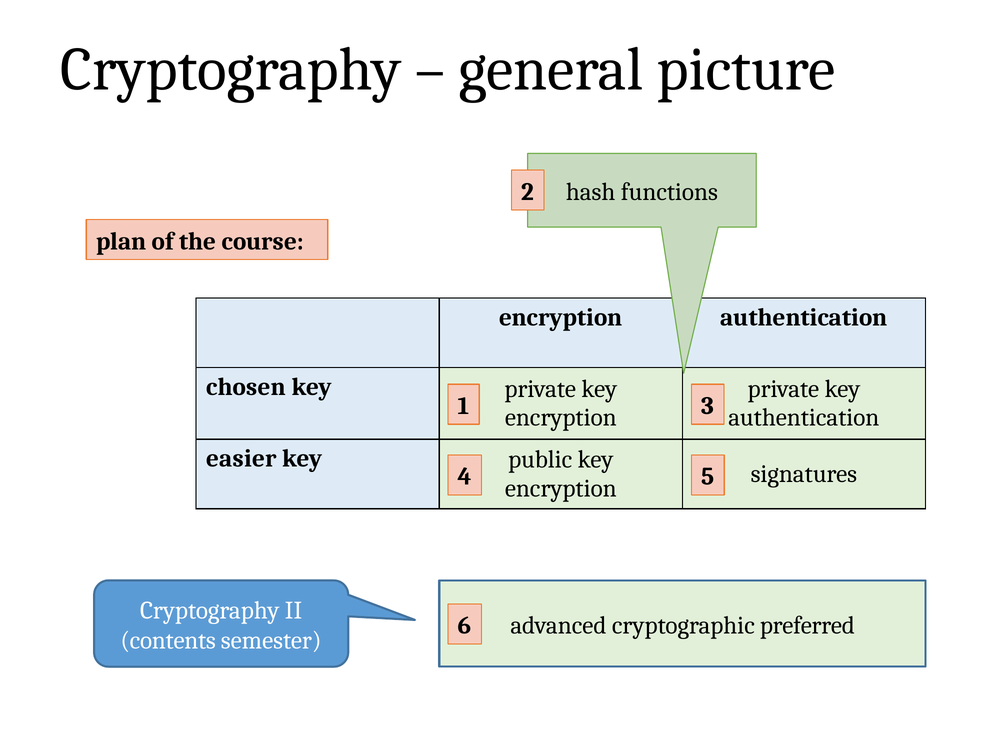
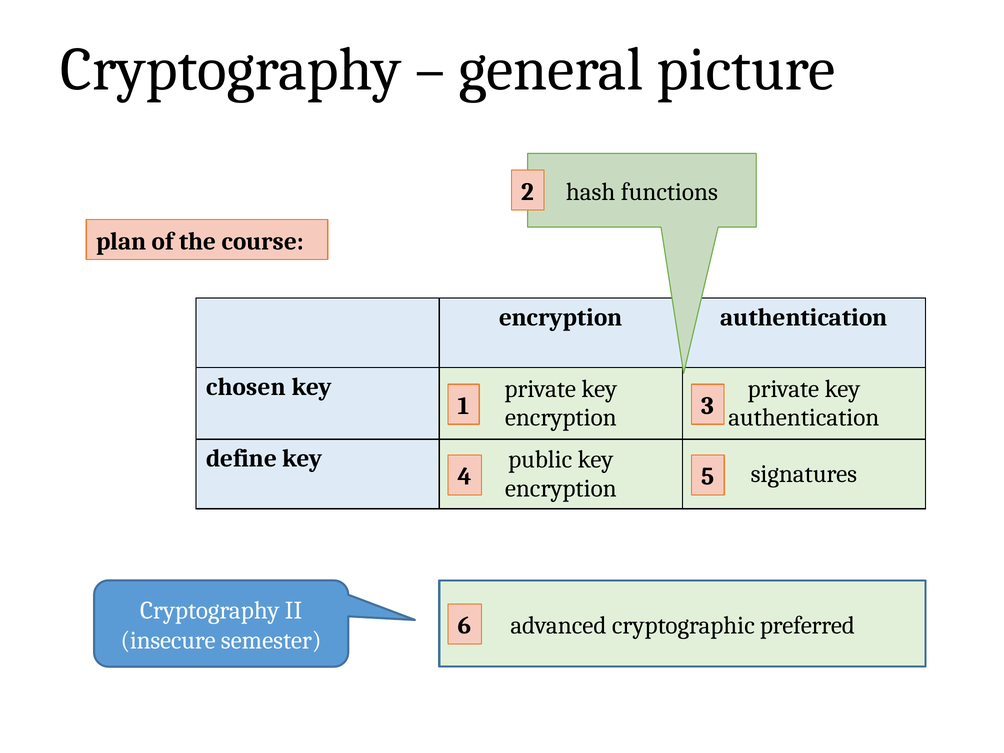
easier: easier -> define (242, 459)
contents: contents -> insecure (168, 640)
